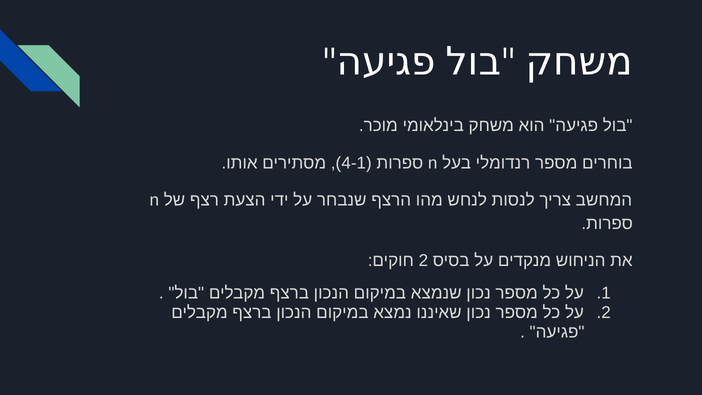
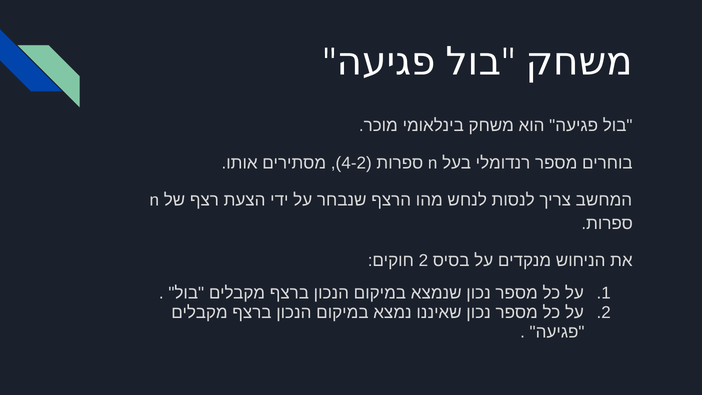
4-1: 4-1 -> 4-2 (354, 163)
